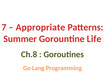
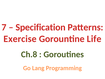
Appropriate: Appropriate -> Specification (41, 27)
Summer: Summer -> Exercise (20, 39)
